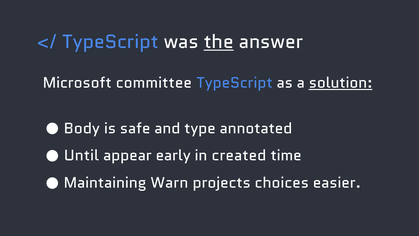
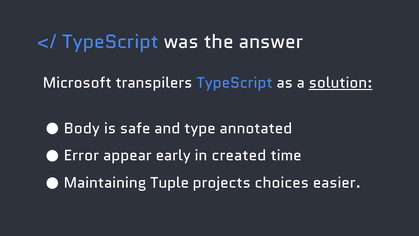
the underline: present -> none (219, 42)
committee: committee -> transpilers (154, 83)
Until: Until -> Error (81, 155)
Warn: Warn -> Tuple (170, 183)
